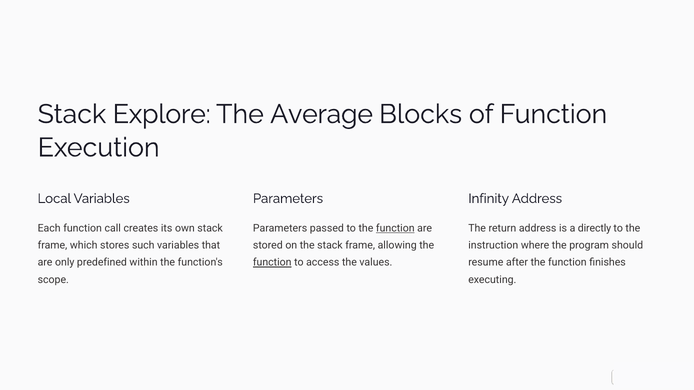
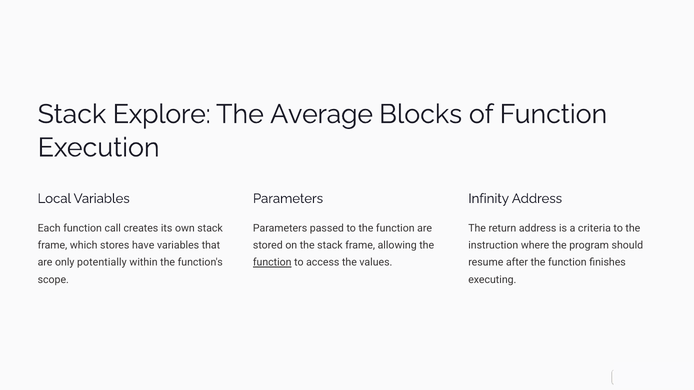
function underline: present -> none (395, 228)
directly: directly -> criteria (594, 228)
such: such -> have (143, 246)
predefined: predefined -> potentially (102, 263)
